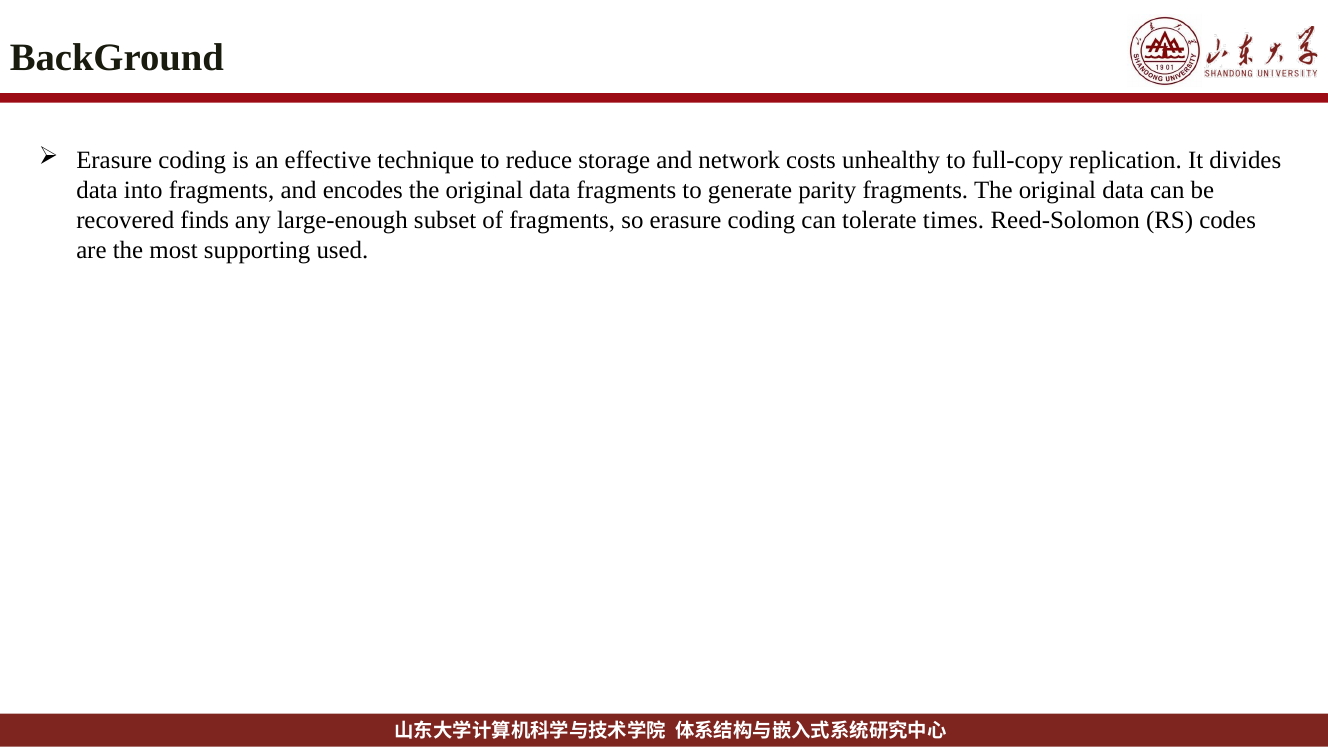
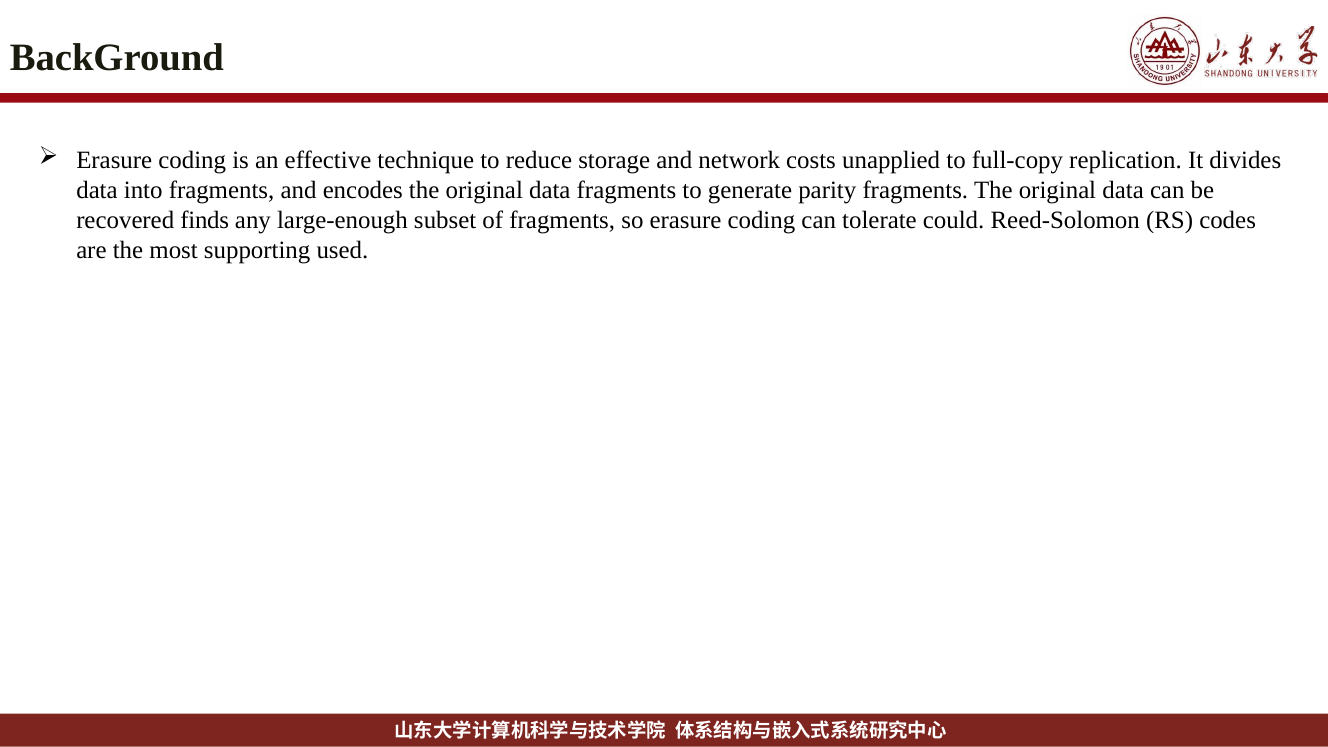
unhealthy: unhealthy -> unapplied (891, 161)
times: times -> could (954, 220)
